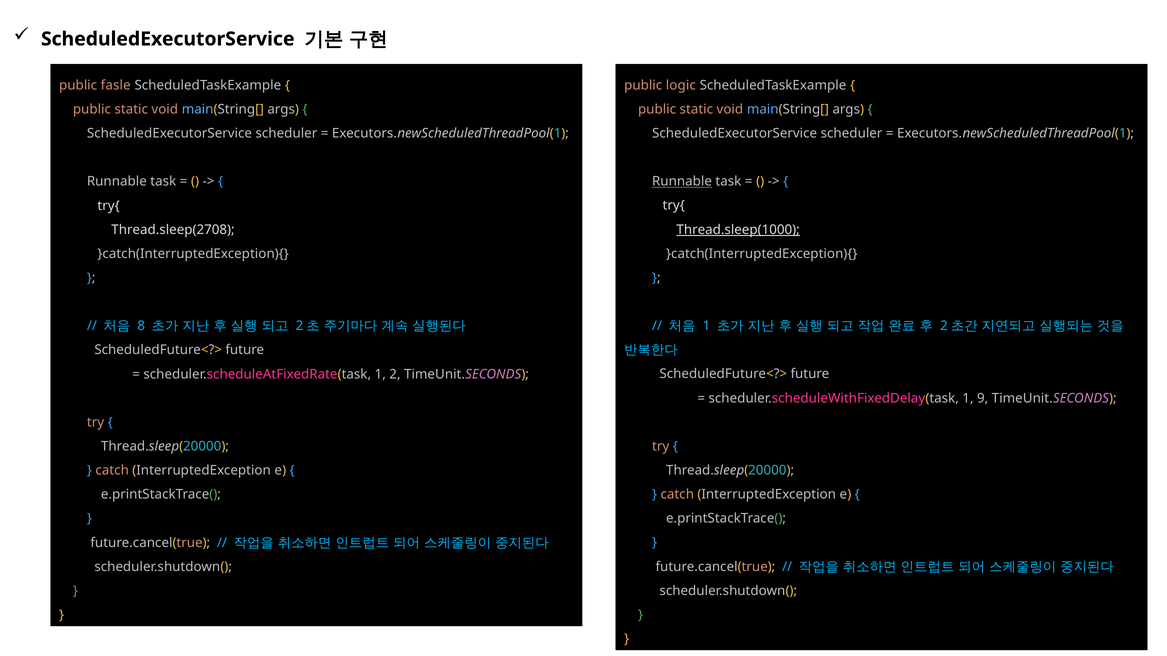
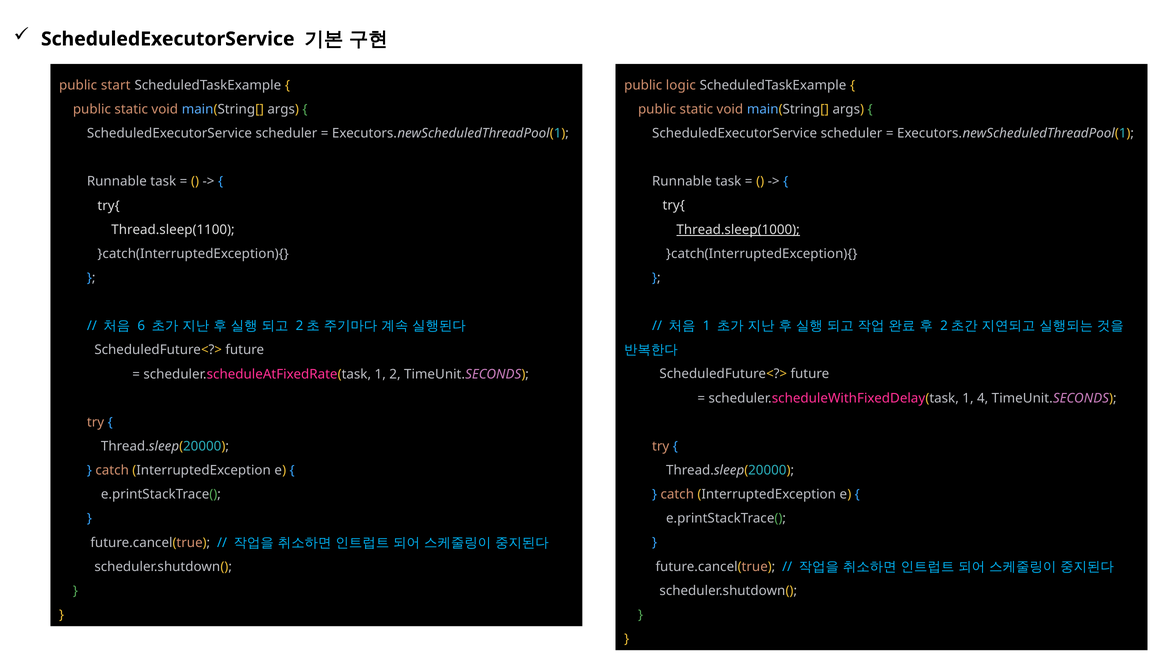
fasle: fasle -> start (116, 85)
Runnable underline: present -> none (682, 182)
Thread.sleep(2708: Thread.sleep(2708 -> Thread.sleep(1100 (173, 230)
8: 8 -> 6 (141, 326)
9: 9 -> 4 (983, 398)
